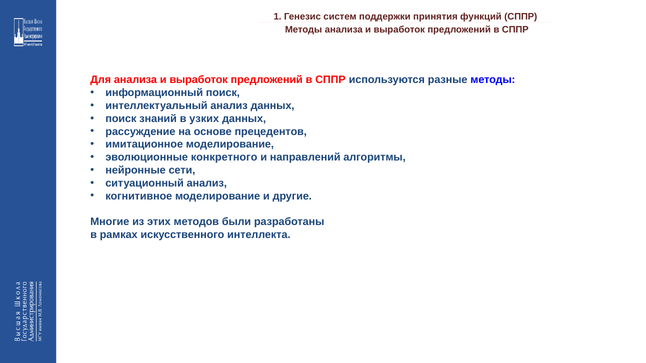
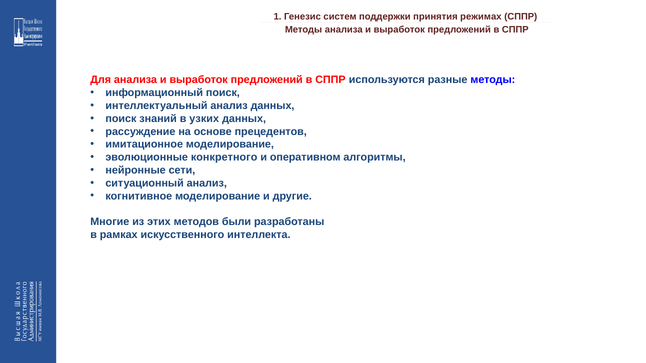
функций: функций -> режимах (481, 17)
направлений: направлений -> оперативном (305, 157)
